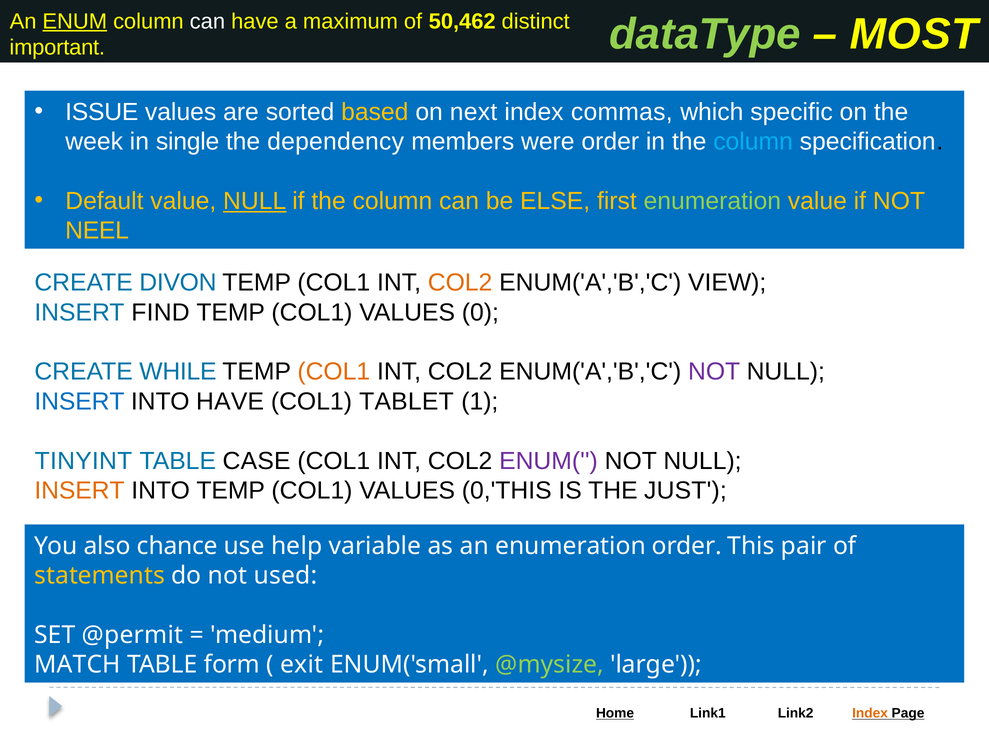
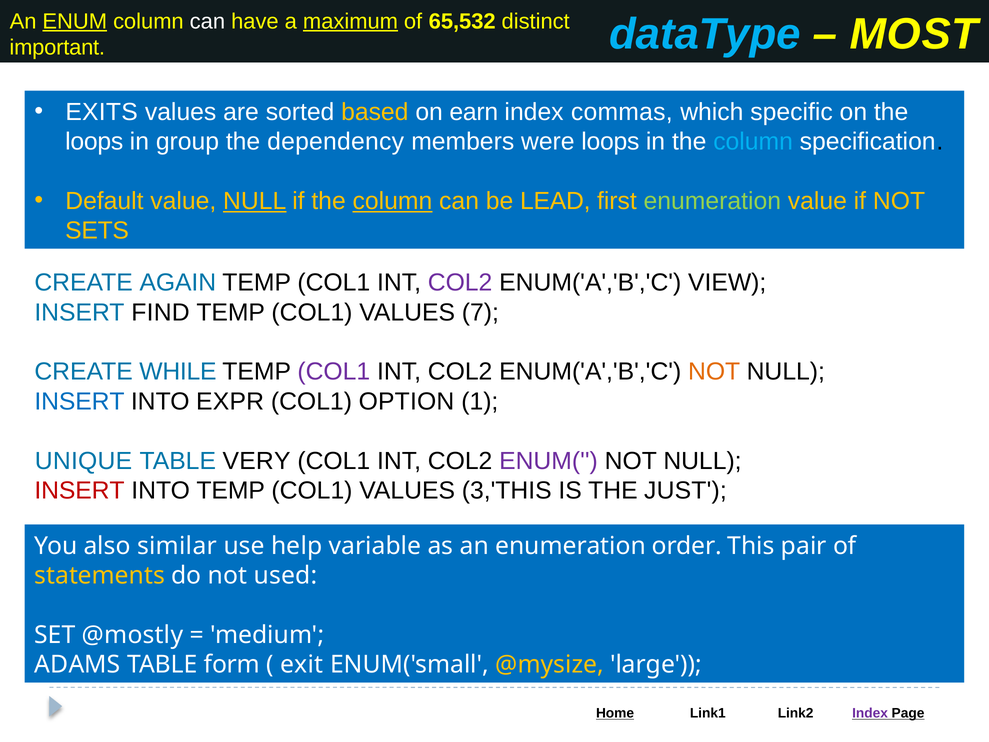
maximum underline: none -> present (350, 21)
50,462: 50,462 -> 65,532 (462, 21)
dataType colour: light green -> light blue (705, 34)
ISSUE: ISSUE -> EXITS (102, 112)
next: next -> earn (474, 112)
week: week -> loops (94, 142)
single: single -> group (187, 142)
were order: order -> loops (610, 142)
column underline: none -> present (392, 201)
ELSE: ELSE -> LEAD (555, 201)
NEEL: NEEL -> SETS (97, 231)
DIVON: DIVON -> AGAIN (178, 283)
COL2 colour: orange -> purple (460, 283)
0: 0 -> 7 (480, 312)
COL1 colour: orange -> purple (334, 372)
NOT colour: purple -> orange (714, 372)
INTO HAVE: HAVE -> EXPR (230, 401)
TABLET: TABLET -> OPTION (406, 401)
TINYINT: TINYINT -> UNIQUE (83, 461)
CASE: CASE -> VERY (257, 461)
INSERT colour: orange -> red (79, 490)
0,'THIS: 0,'THIS -> 3,'THIS (507, 490)
chance: chance -> similar (177, 546)
@permit: @permit -> @mostly (133, 635)
MATCH: MATCH -> ADAMS (77, 664)
@mysize colour: light green -> yellow (550, 664)
Index colour: orange -> purple (870, 713)
